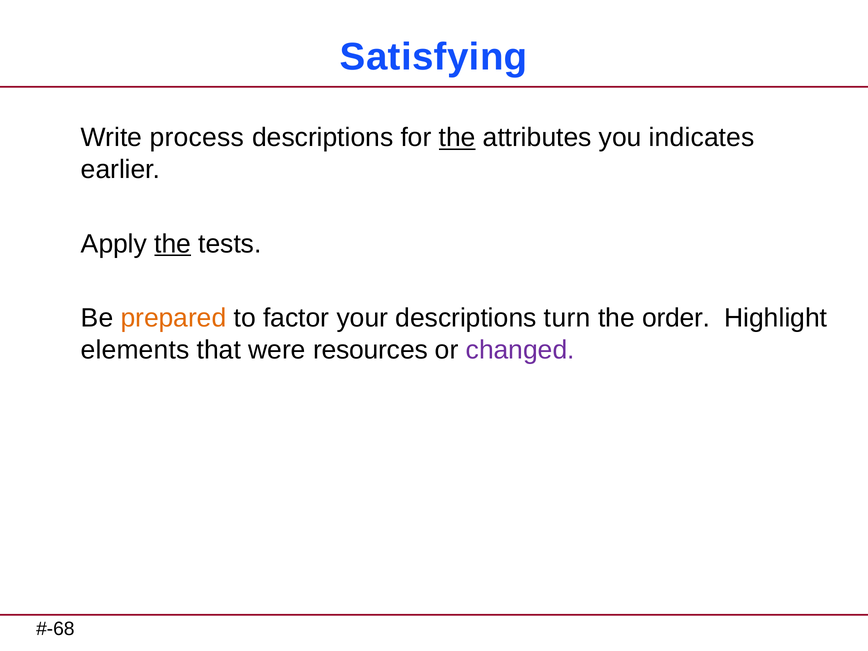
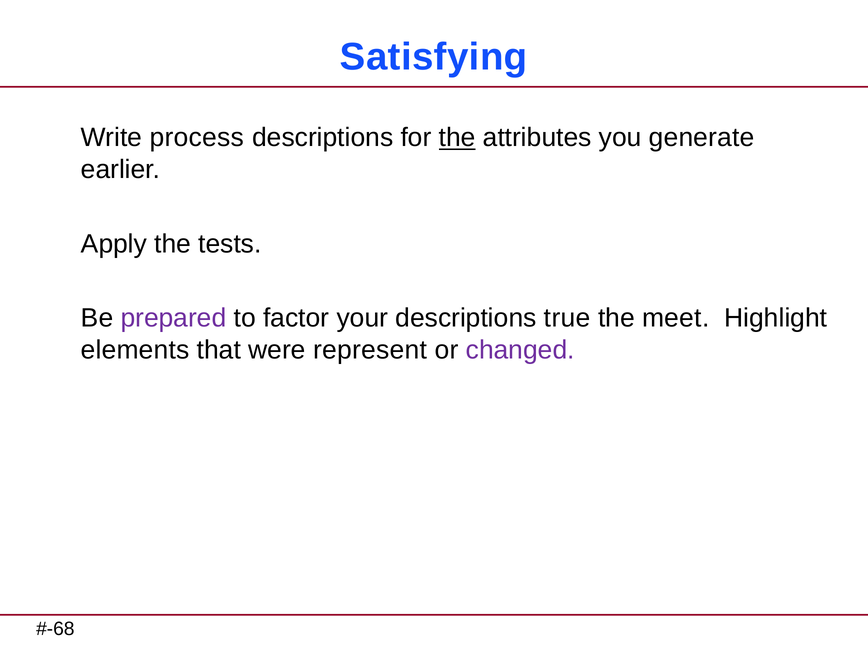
indicates: indicates -> generate (702, 138)
the underline: present -> none (173, 244)
prepared colour: orange -> purple (173, 318)
turn: turn -> true (567, 318)
order: order -> meet (676, 318)
resources: resources -> represent (370, 350)
